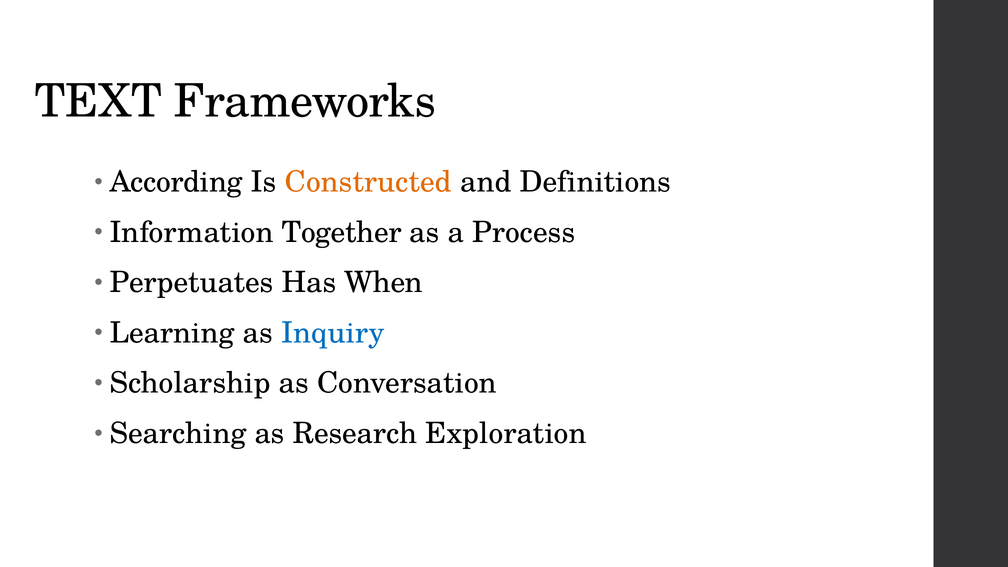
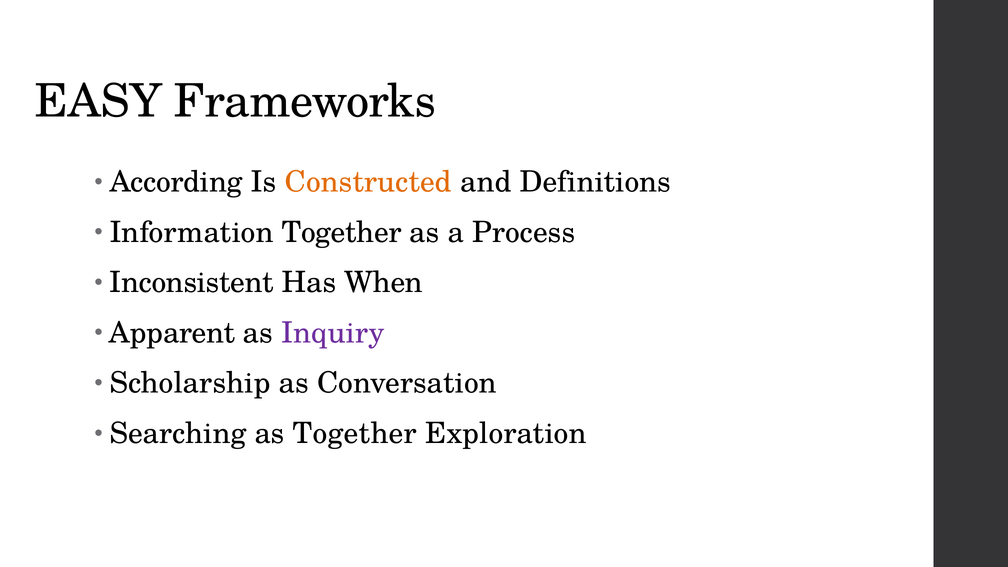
TEXT: TEXT -> EASY (98, 101)
Perpetuates: Perpetuates -> Inconsistent (192, 283)
Learning: Learning -> Apparent (172, 333)
Inquiry colour: blue -> purple (333, 333)
as Research: Research -> Together (355, 434)
